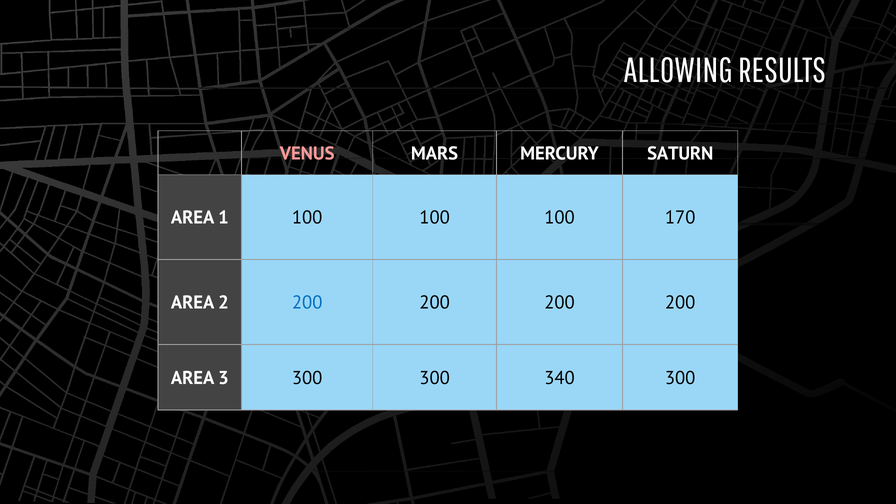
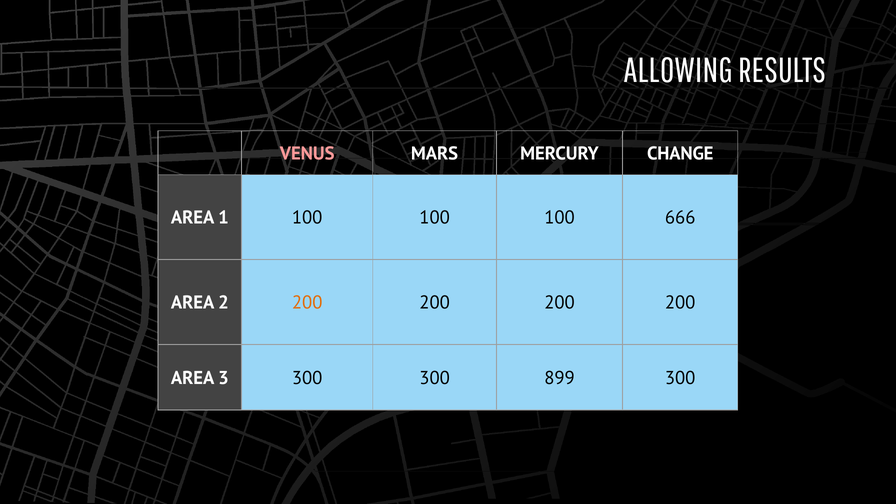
SATURN: SATURN -> CHANGE (680, 153)
170: 170 -> 666 (680, 218)
200 colour: blue -> orange (307, 303)
340: 340 -> 899 (560, 378)
